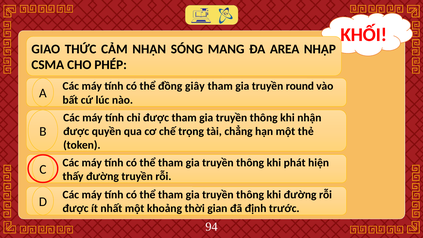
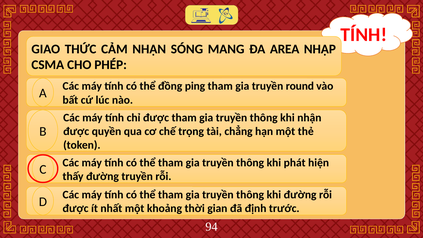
KHỐI: KHỐI -> TÍNH (364, 35)
giây: giây -> ping (195, 86)
